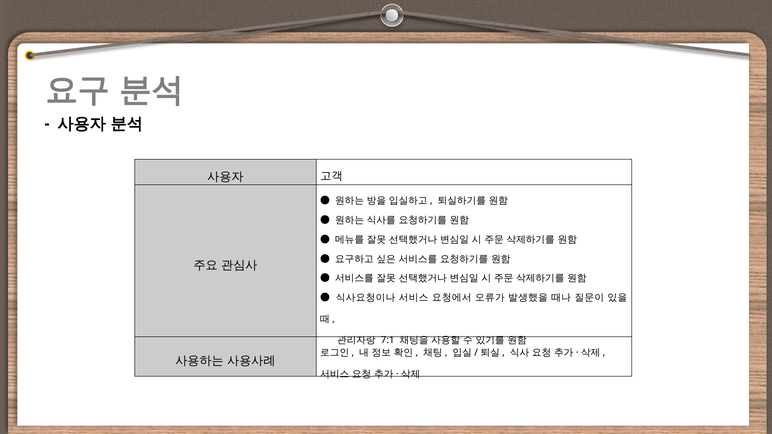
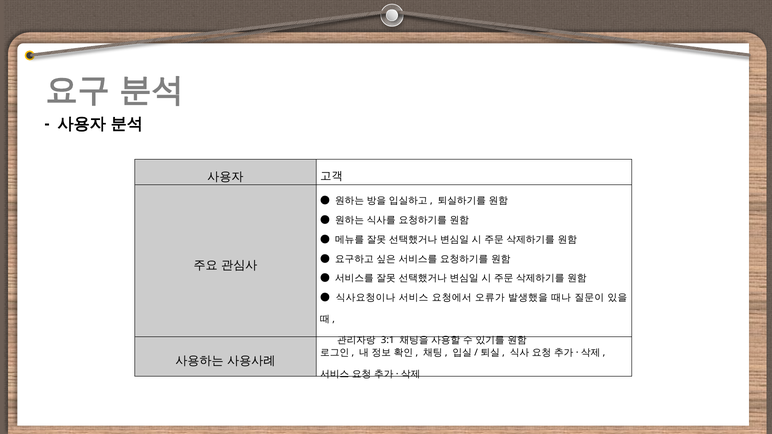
7:1: 7:1 -> 3:1 (388, 340)
